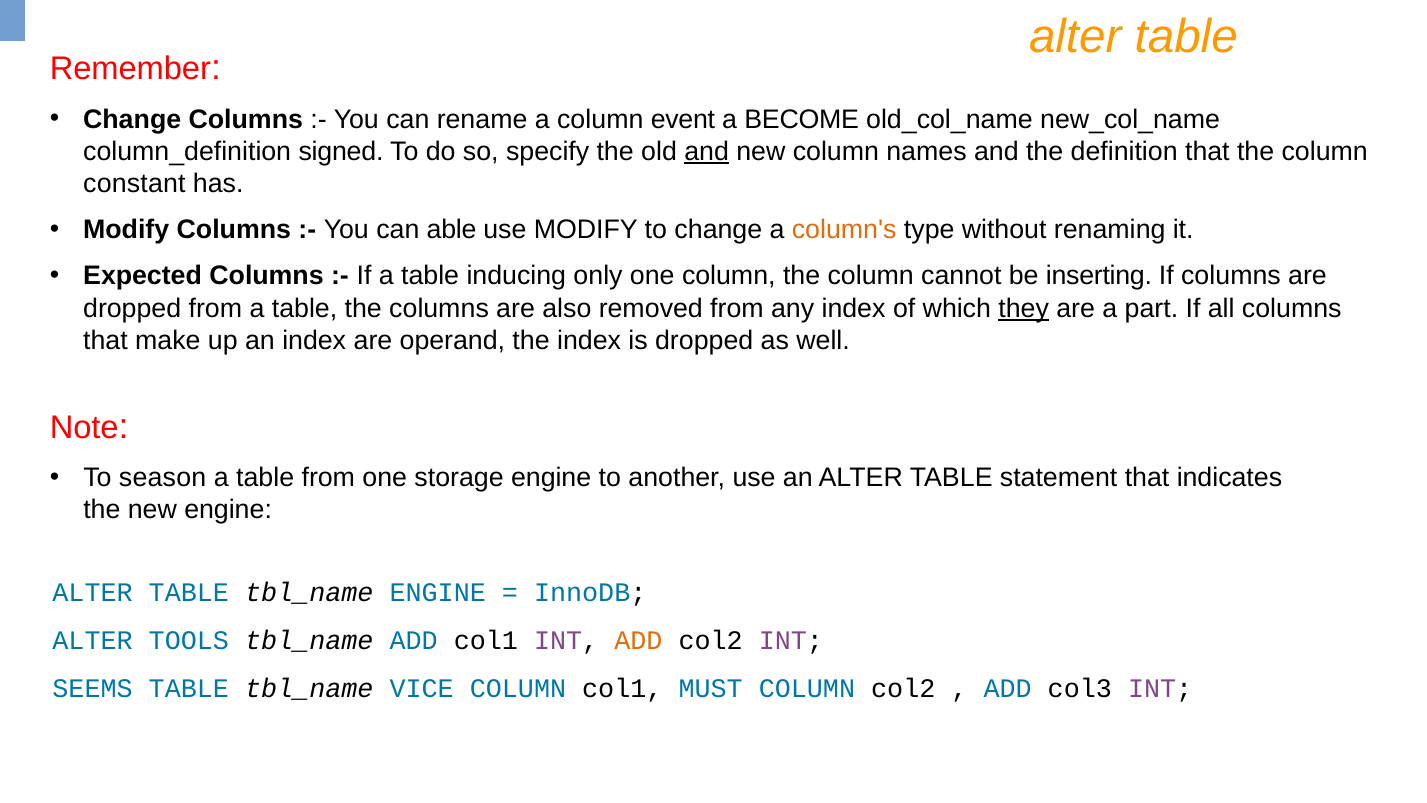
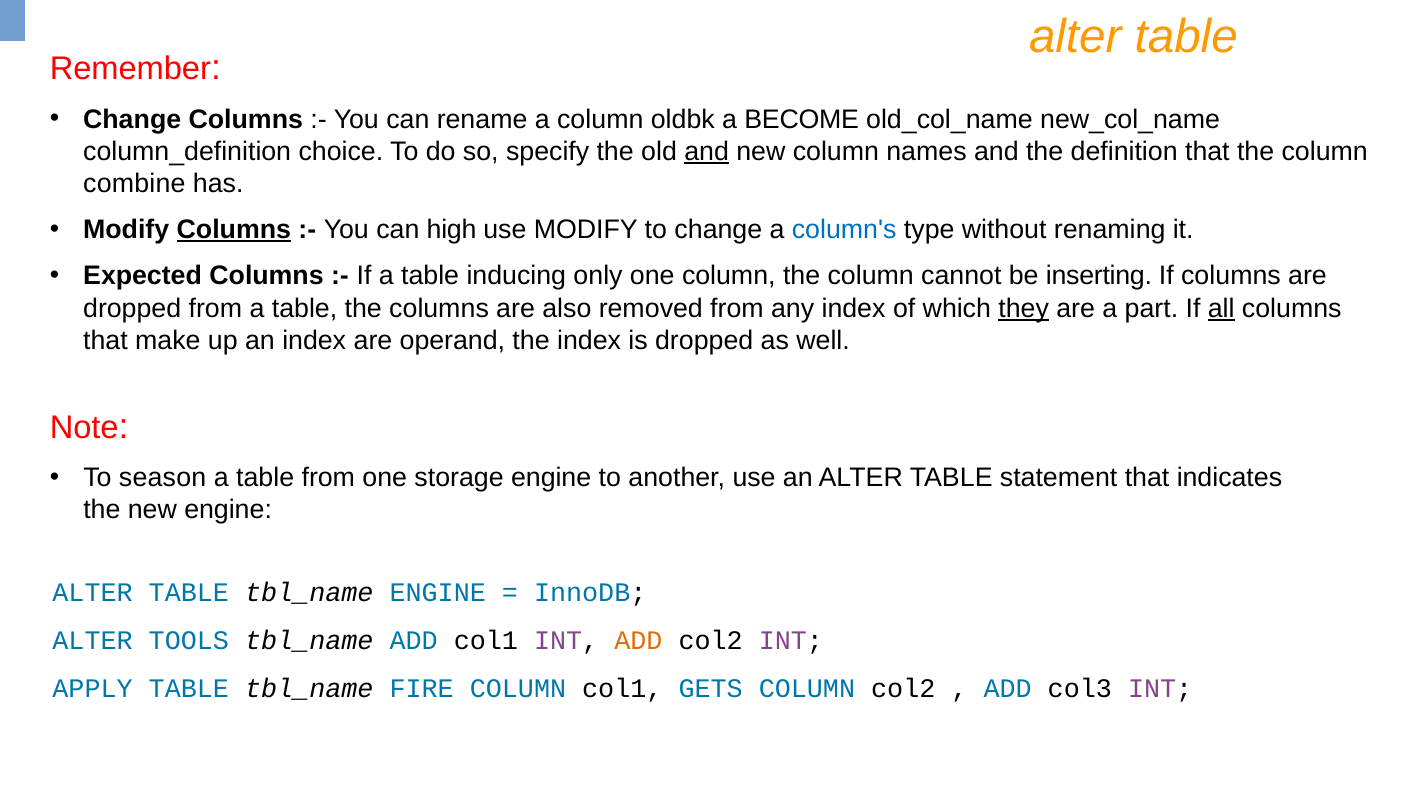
event: event -> oldbk (683, 119)
signed: signed -> choice (341, 151)
constant: constant -> combine (134, 183)
Columns underline: none -> present (234, 230)
able: able -> high (452, 230)
column's colour: orange -> blue (844, 230)
all underline: none -> present (1221, 308)
SEEMS: SEEMS -> APPLY (93, 689)
VICE: VICE -> FIRE (422, 689)
MUST: MUST -> GETS (711, 689)
